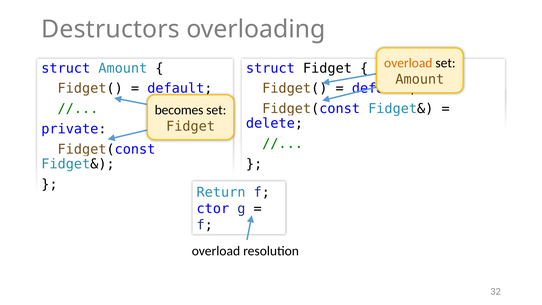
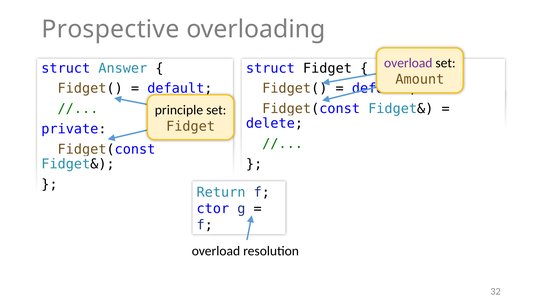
Destructors: Destructors -> Prospective (111, 29)
overload colour: orange -> purple (408, 63)
struct Amount: Amount -> Answer (123, 68)
becomes: becomes -> principle (179, 110)
